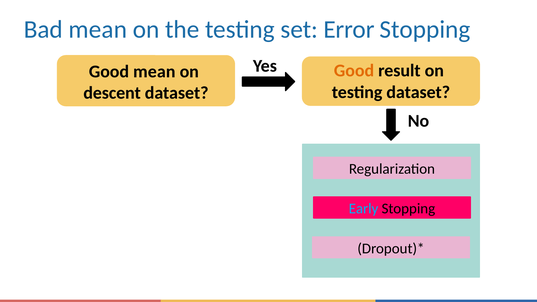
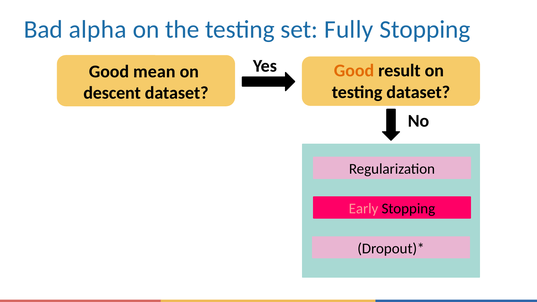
Bad mean: mean -> alpha (98, 29)
Error: Error -> Fully (349, 29)
Early colour: light blue -> pink (364, 209)
